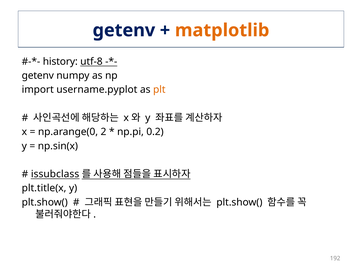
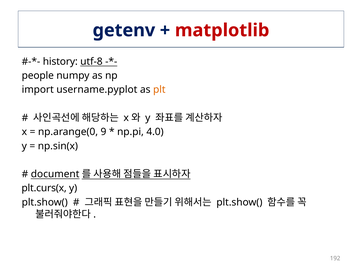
matplotlib colour: orange -> red (222, 30)
getenv: getenv -> people (38, 76)
2: 2 -> 9 (103, 132)
0.2: 0.2 -> 4.0 (155, 132)
issubclass: issubclass -> document (55, 174)
plt.title(x: plt.title(x -> plt.curs(x (44, 188)
